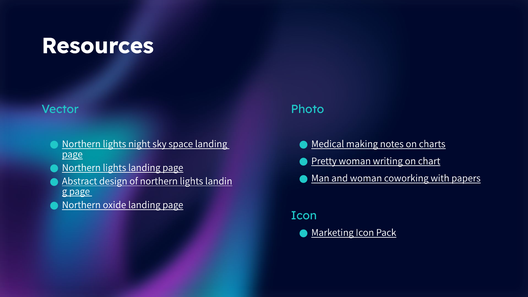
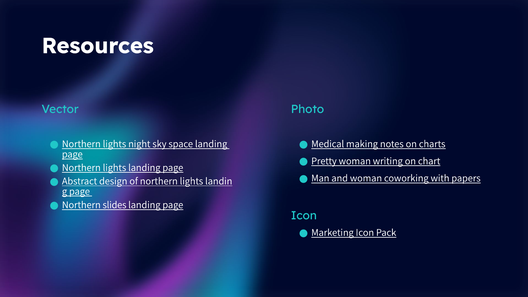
oxide: oxide -> slides (115, 205)
